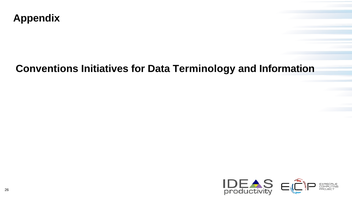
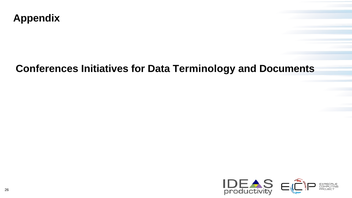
Conventions: Conventions -> Conferences (47, 69)
Information: Information -> Documents (287, 69)
